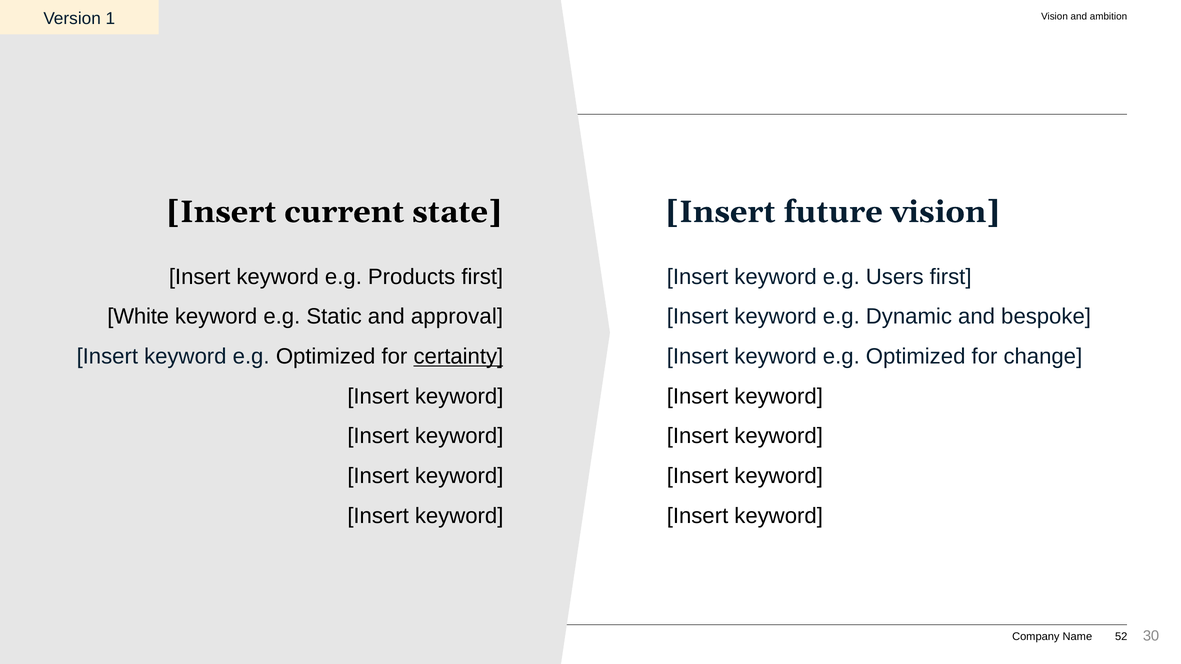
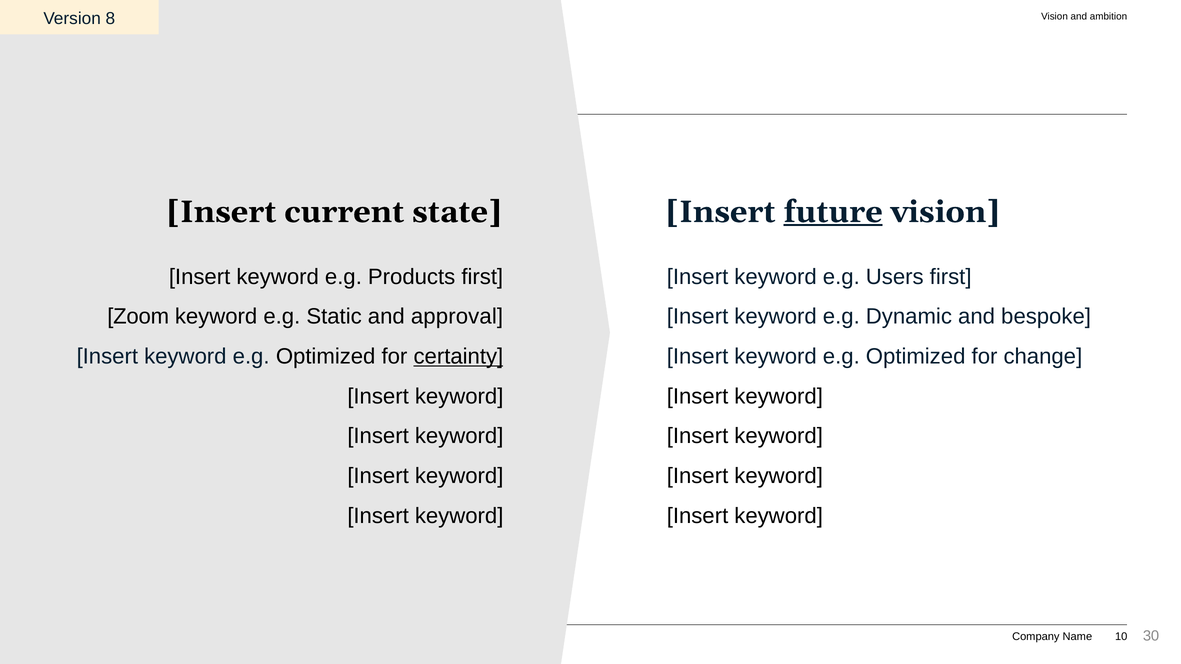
1: 1 -> 8 (110, 18)
future underline: none -> present (833, 212)
White: White -> Zoom (138, 317)
52: 52 -> 10 (1121, 637)
